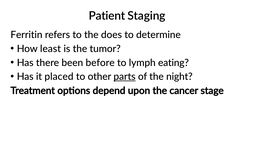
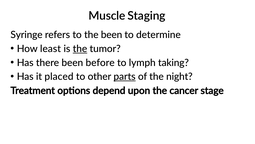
Patient: Patient -> Muscle (107, 16)
Ferritin: Ferritin -> Syringe (26, 35)
the does: does -> been (112, 35)
the underline: none -> present (80, 49)
eating: eating -> taking (173, 62)
